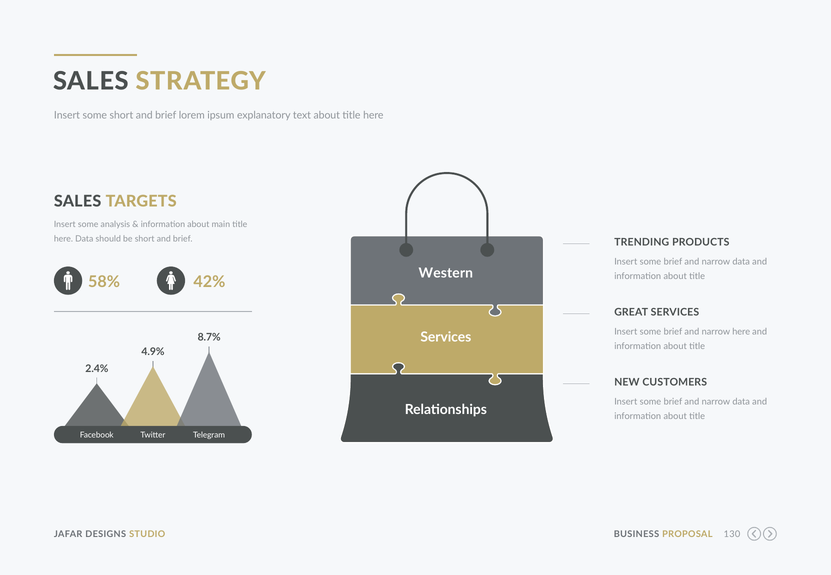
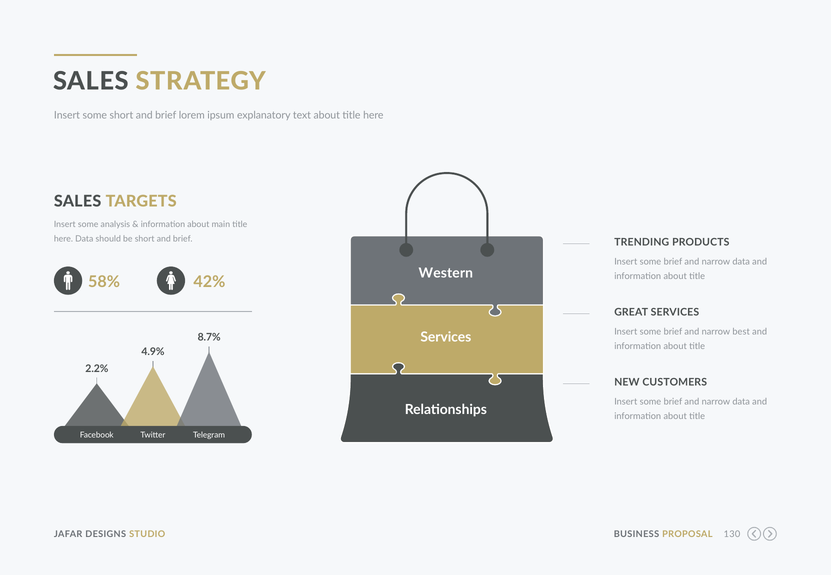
narrow here: here -> best (741, 332)
2.4%: 2.4% -> 2.2% (97, 369)
